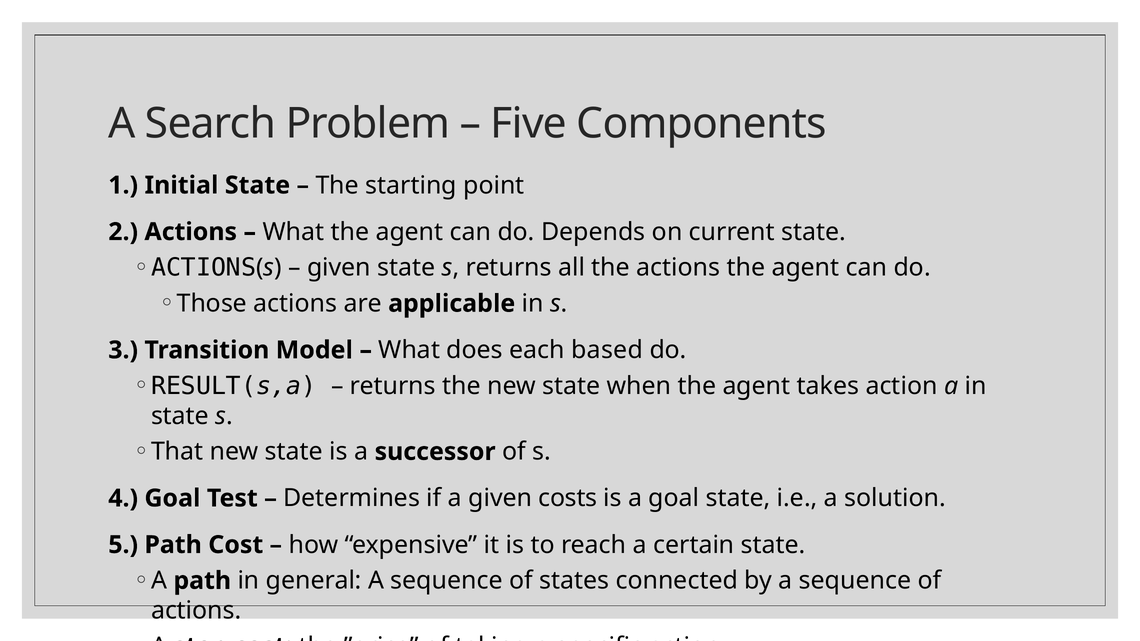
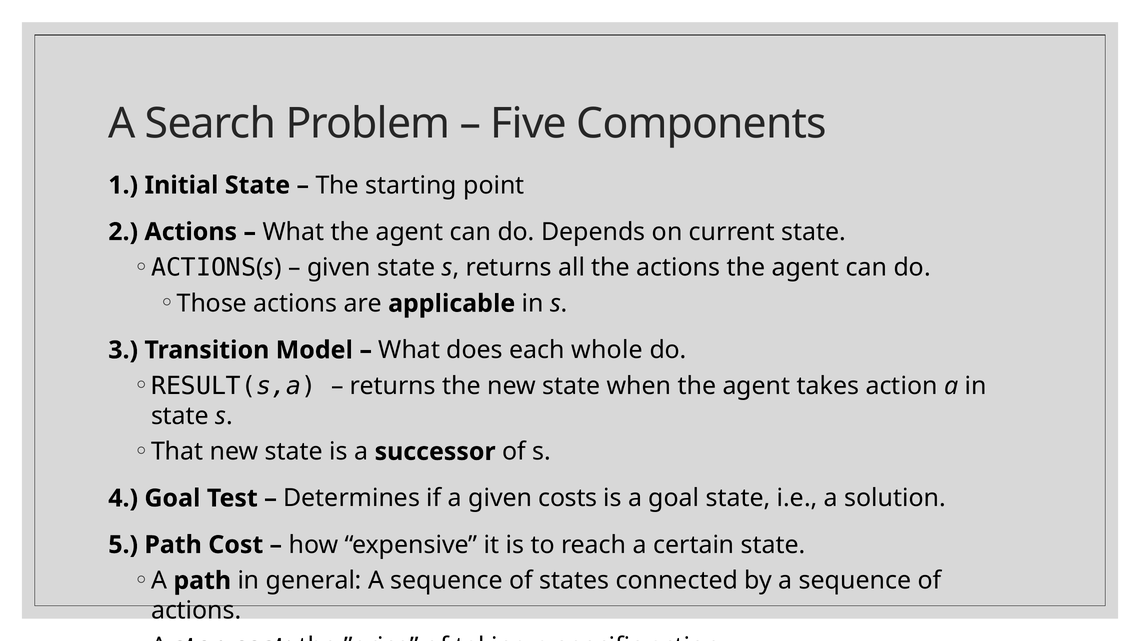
based: based -> whole (607, 350)
